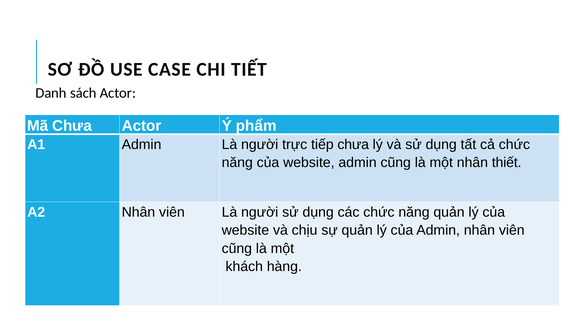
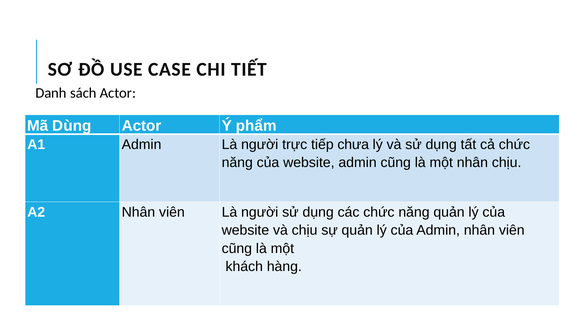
Mã Chưa: Chưa -> Dùng (72, 126)
nhân thiết: thiết -> chịu (507, 163)
